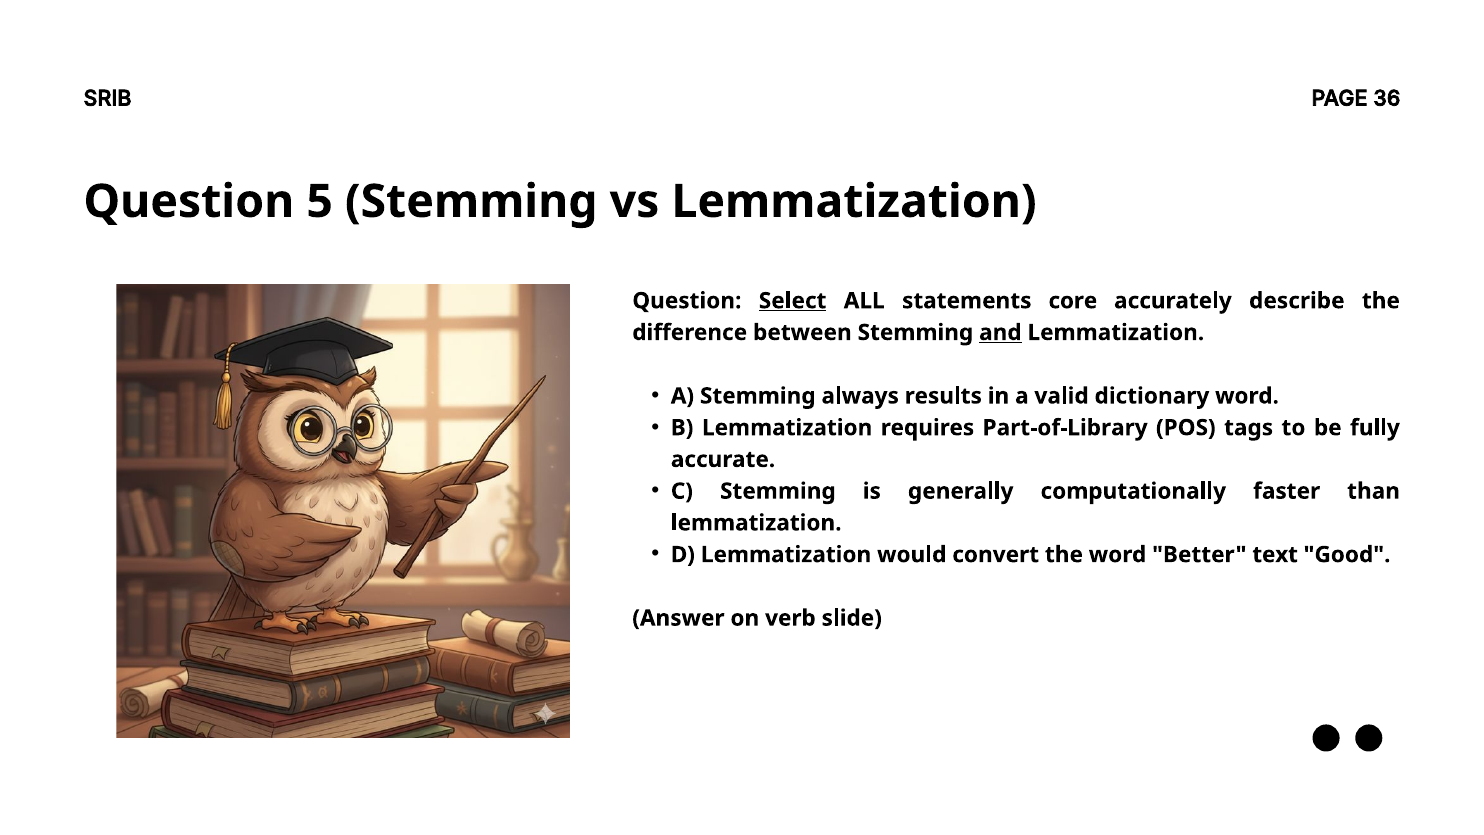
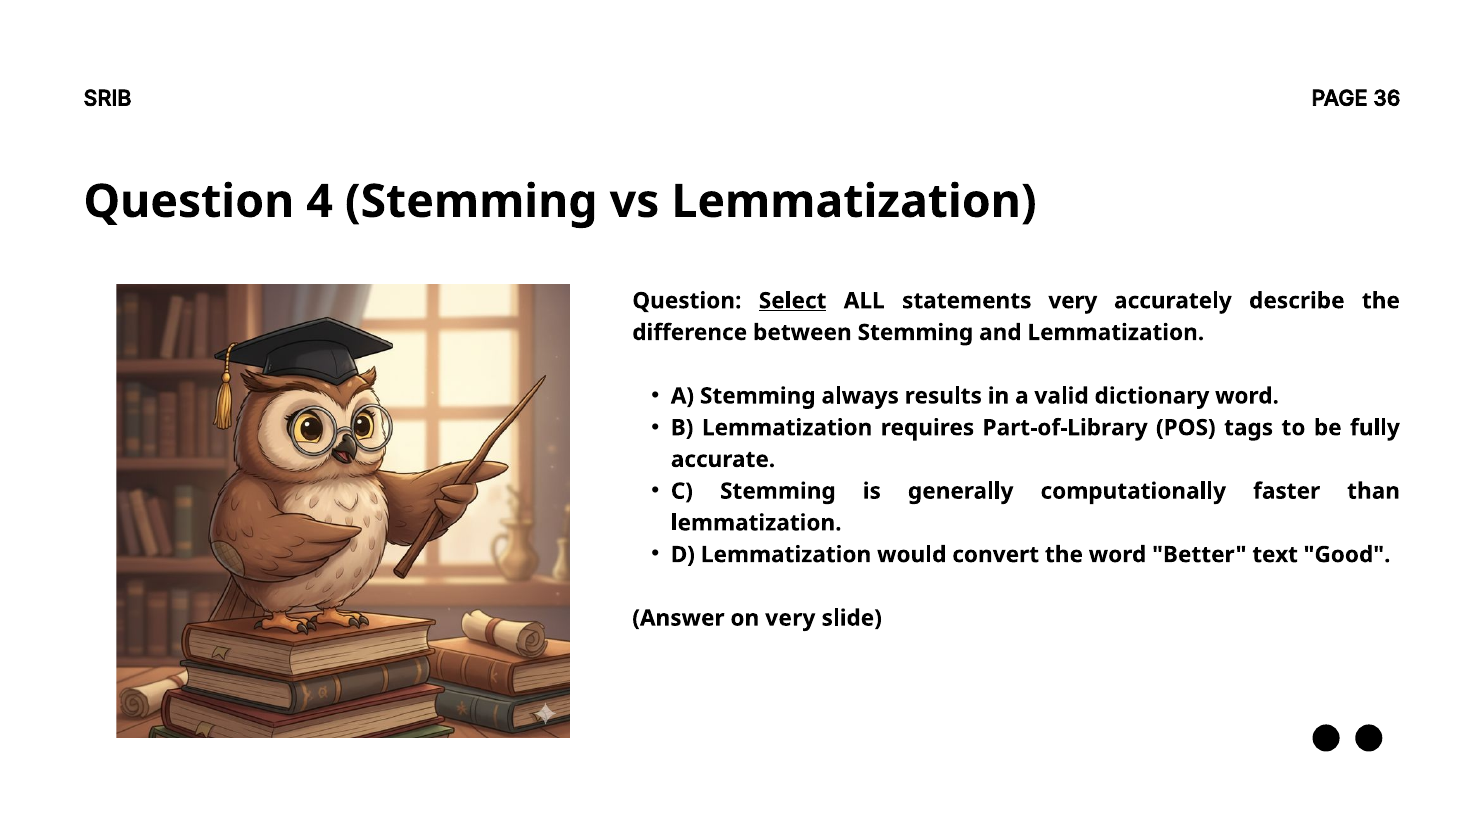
5: 5 -> 4 (320, 202)
statements core: core -> very (1073, 301)
and underline: present -> none (1000, 332)
on verb: verb -> very (790, 618)
